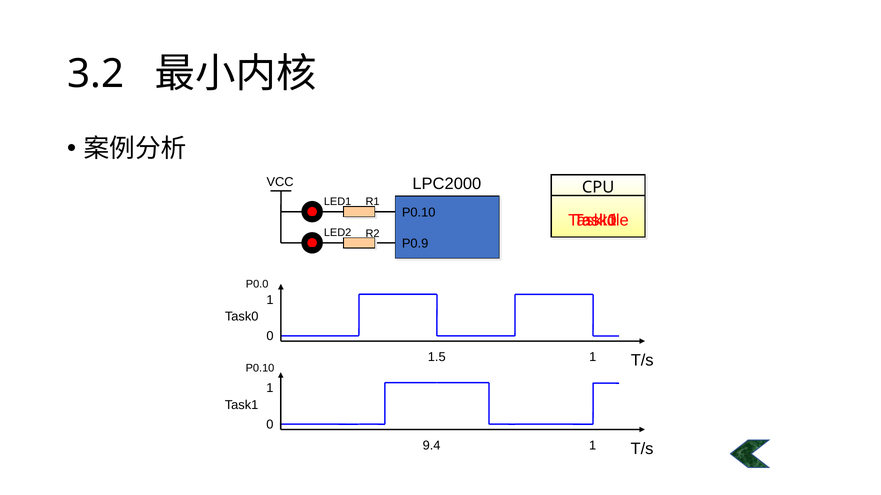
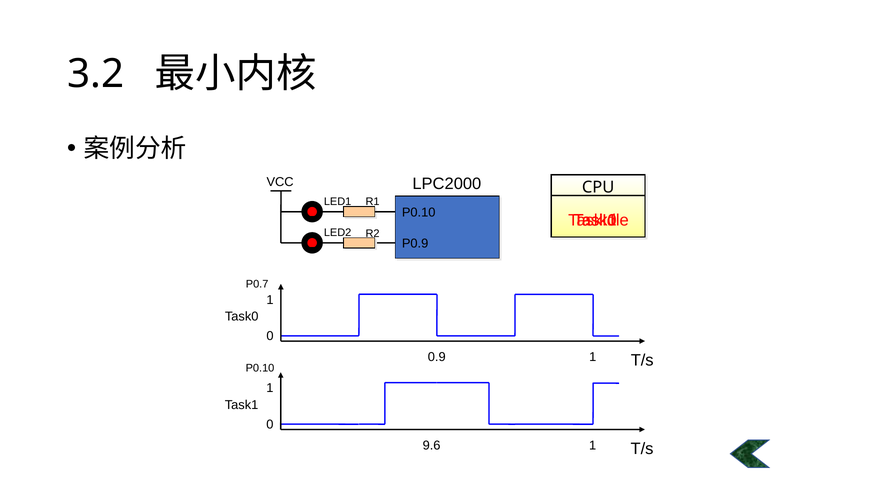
P0.0: P0.0 -> P0.7 (257, 284)
1.5: 1.5 -> 0.9 (437, 357)
9.4: 9.4 -> 9.6 (432, 446)
